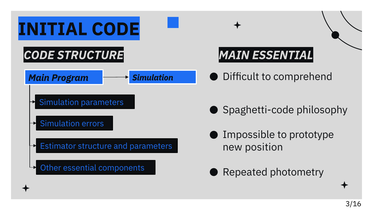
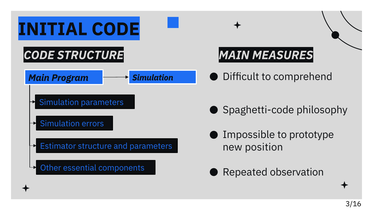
MAIN ESSENTIAL: ESSENTIAL -> MEASURES (283, 55)
photometry: photometry -> observation (297, 172)
